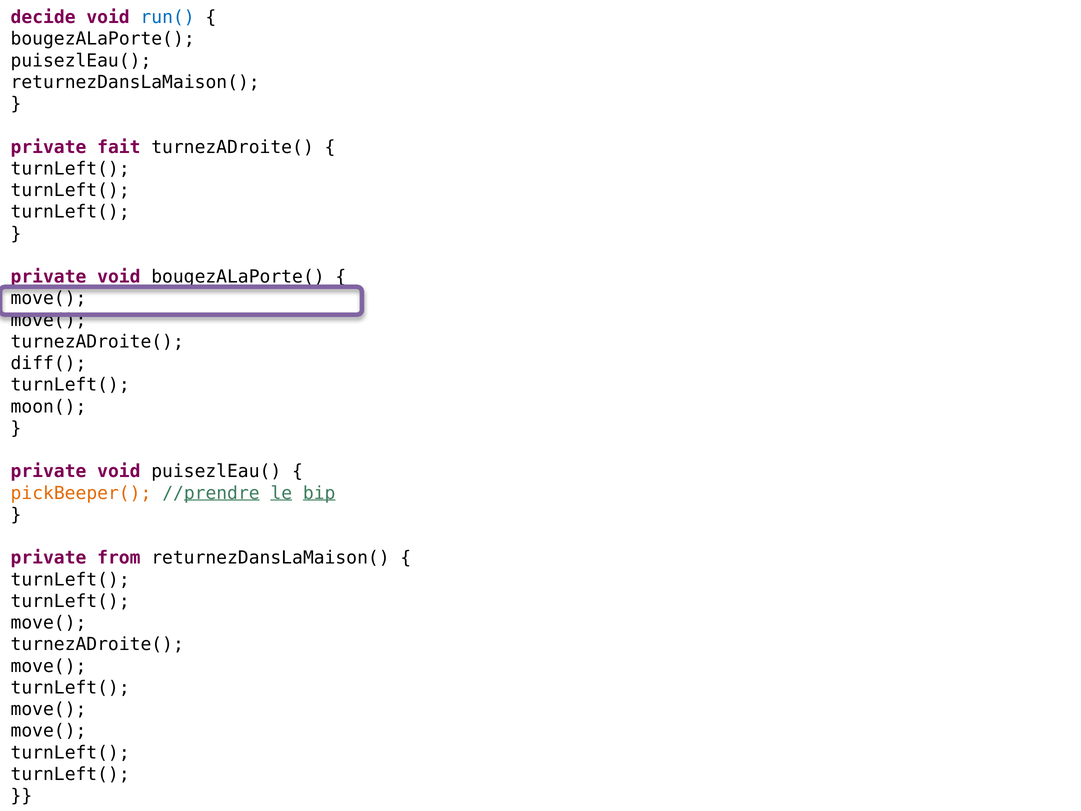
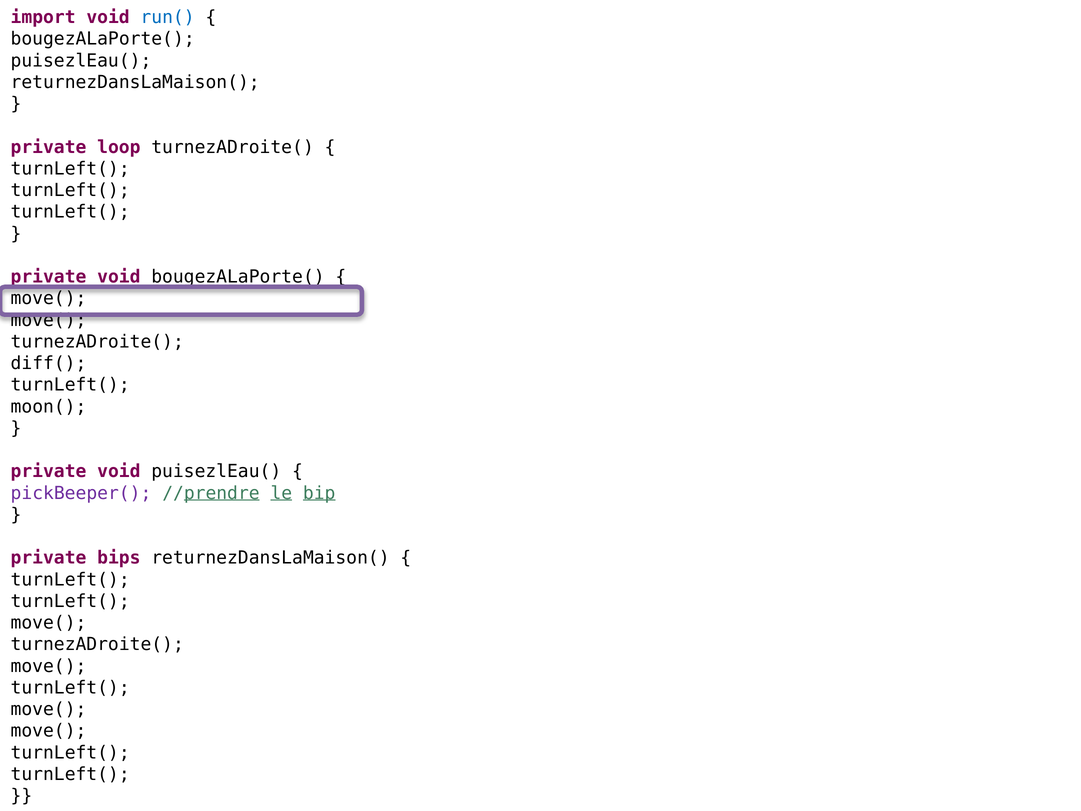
decide: decide -> import (43, 17)
fait: fait -> loop (119, 147)
pickBeeper( colour: orange -> purple (81, 493)
from: from -> bips (119, 558)
